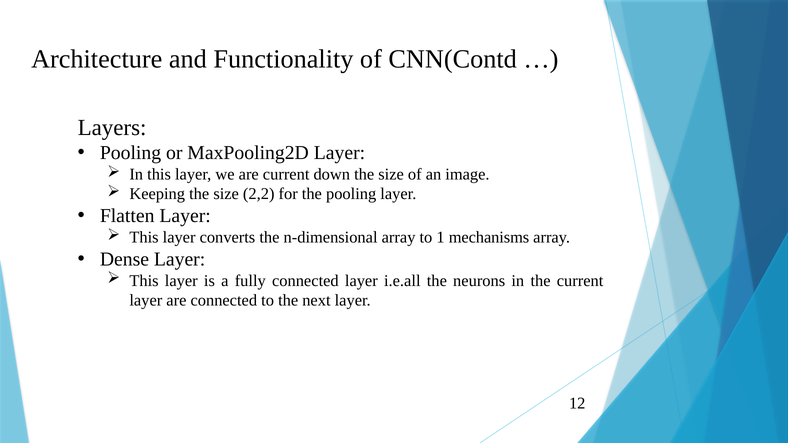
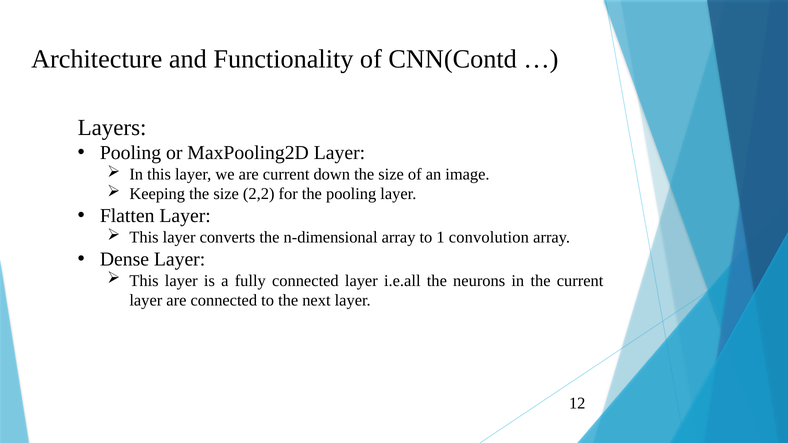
mechanisms: mechanisms -> convolution (489, 237)
